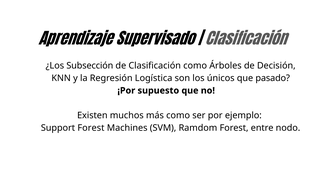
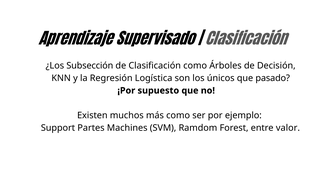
Support Forest: Forest -> Partes (91, 128)
nodo: nodo -> valor (288, 128)
